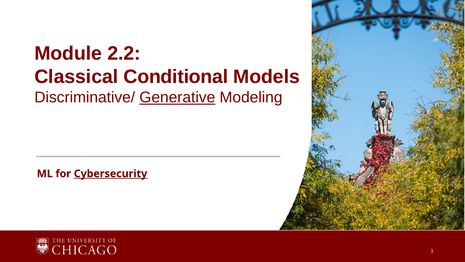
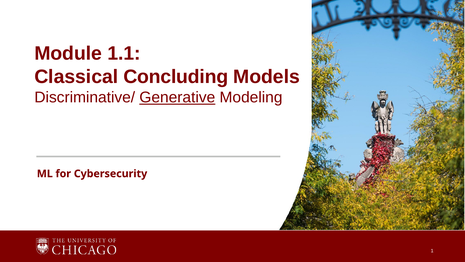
2.2: 2.2 -> 1.1 (124, 53)
Conditional: Conditional -> Concluding (176, 77)
Cybersecurity underline: present -> none (111, 173)
